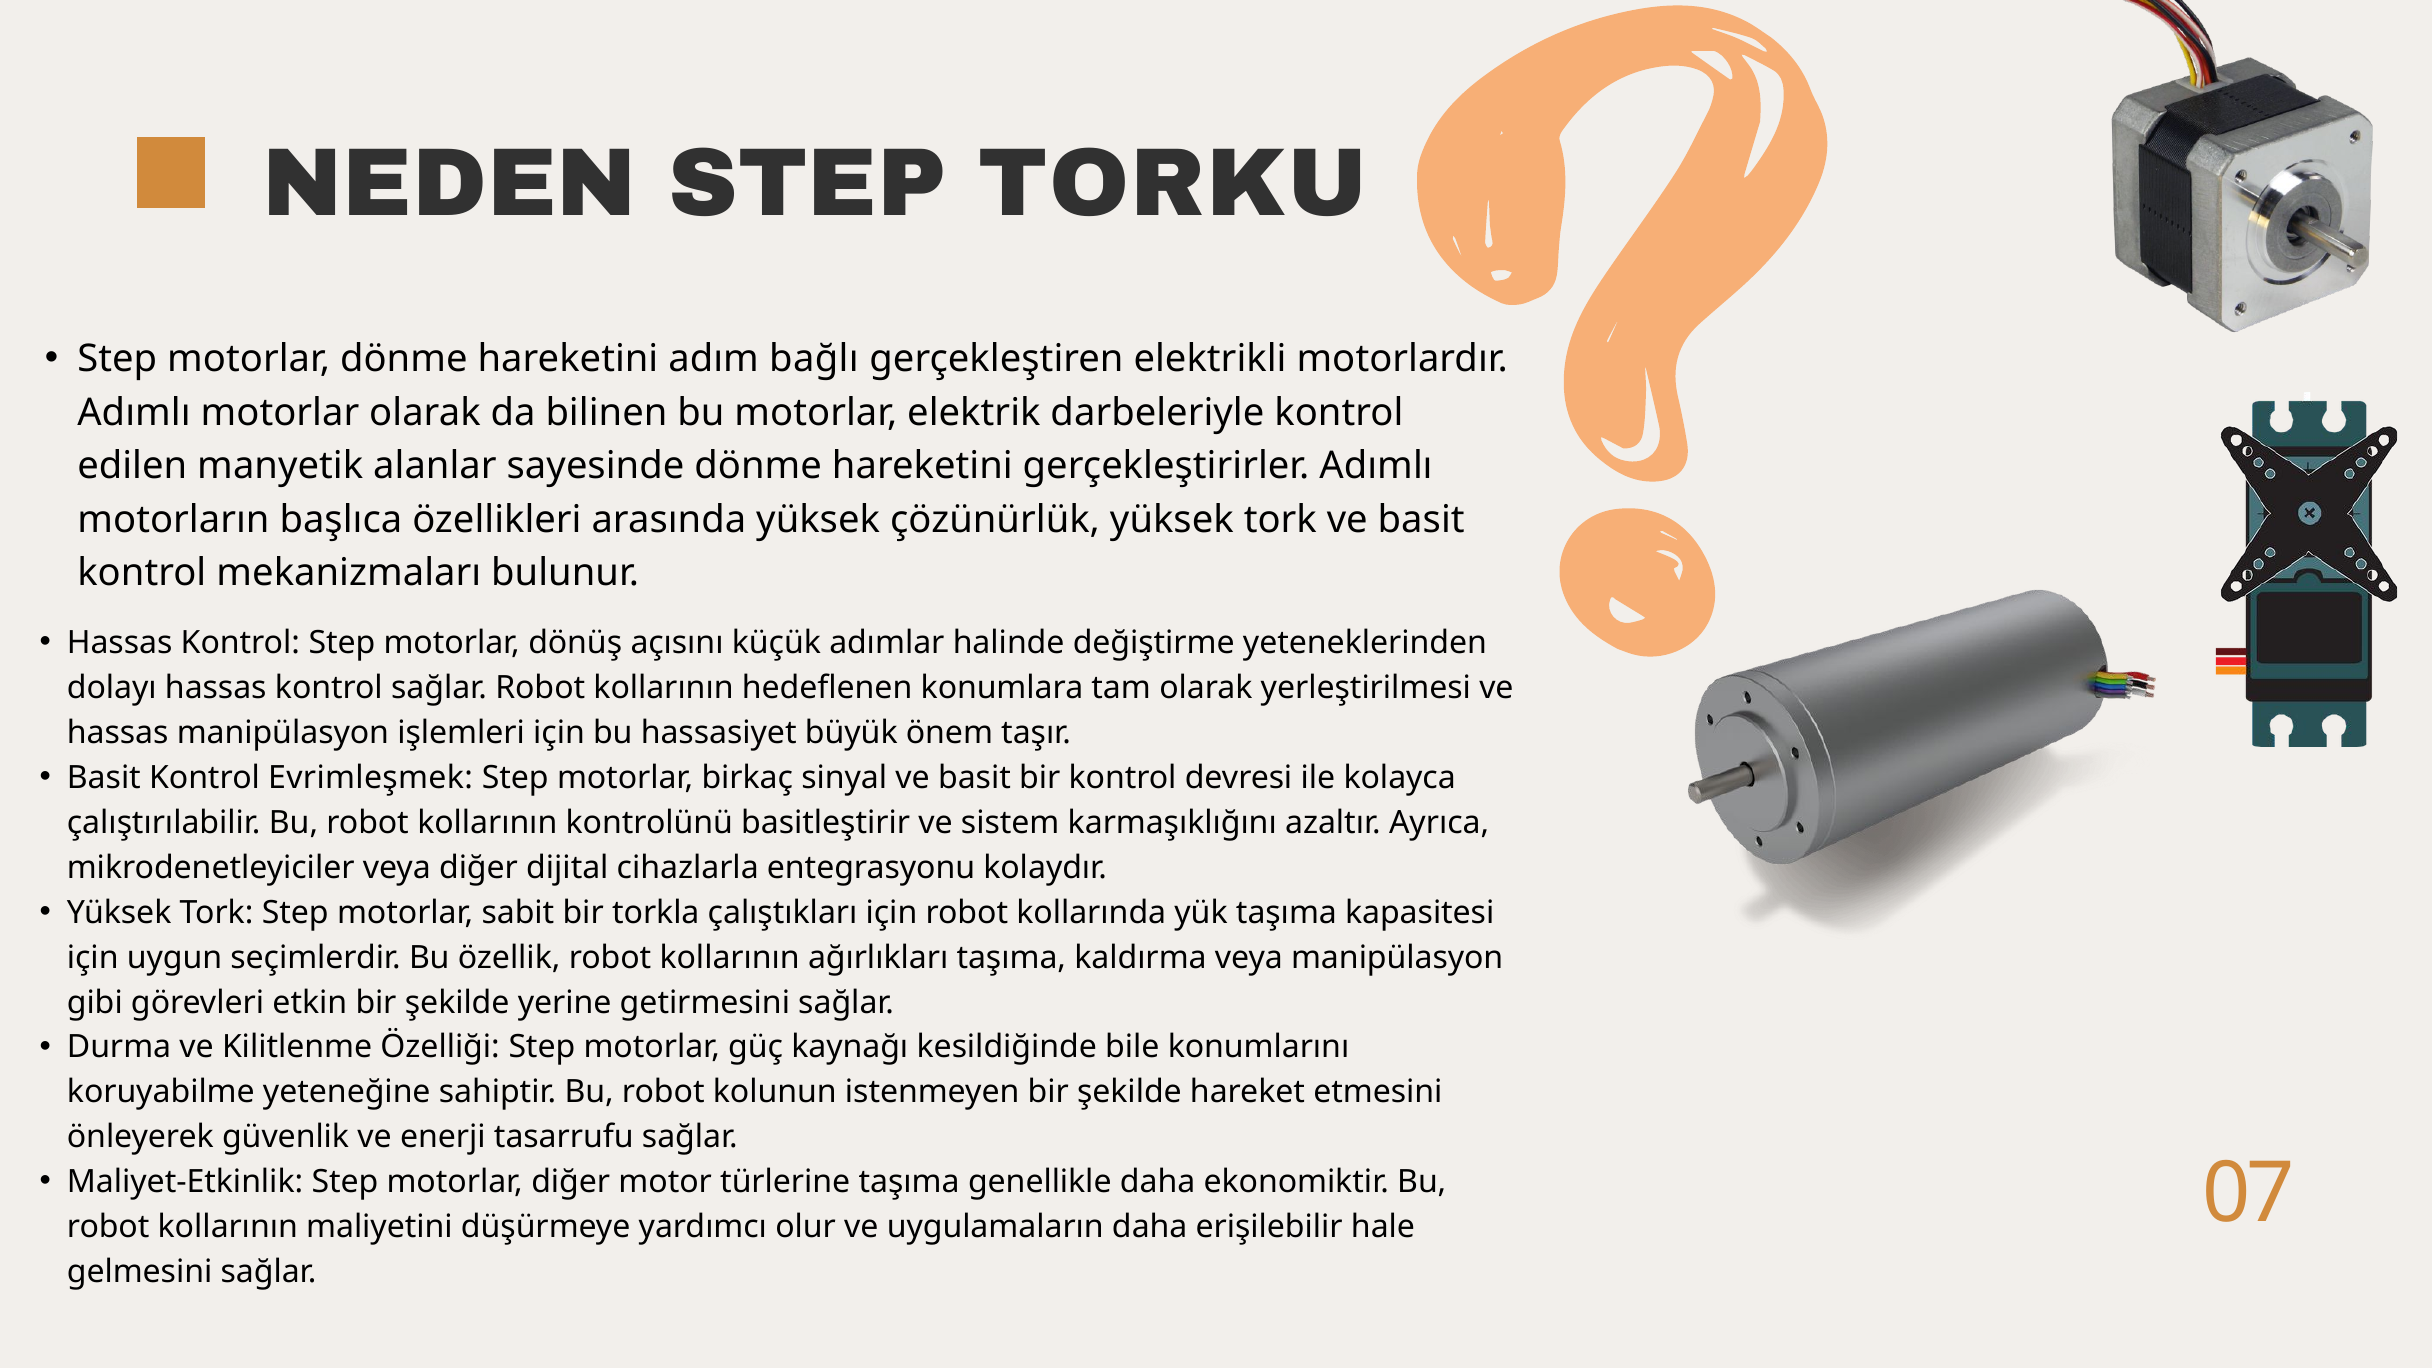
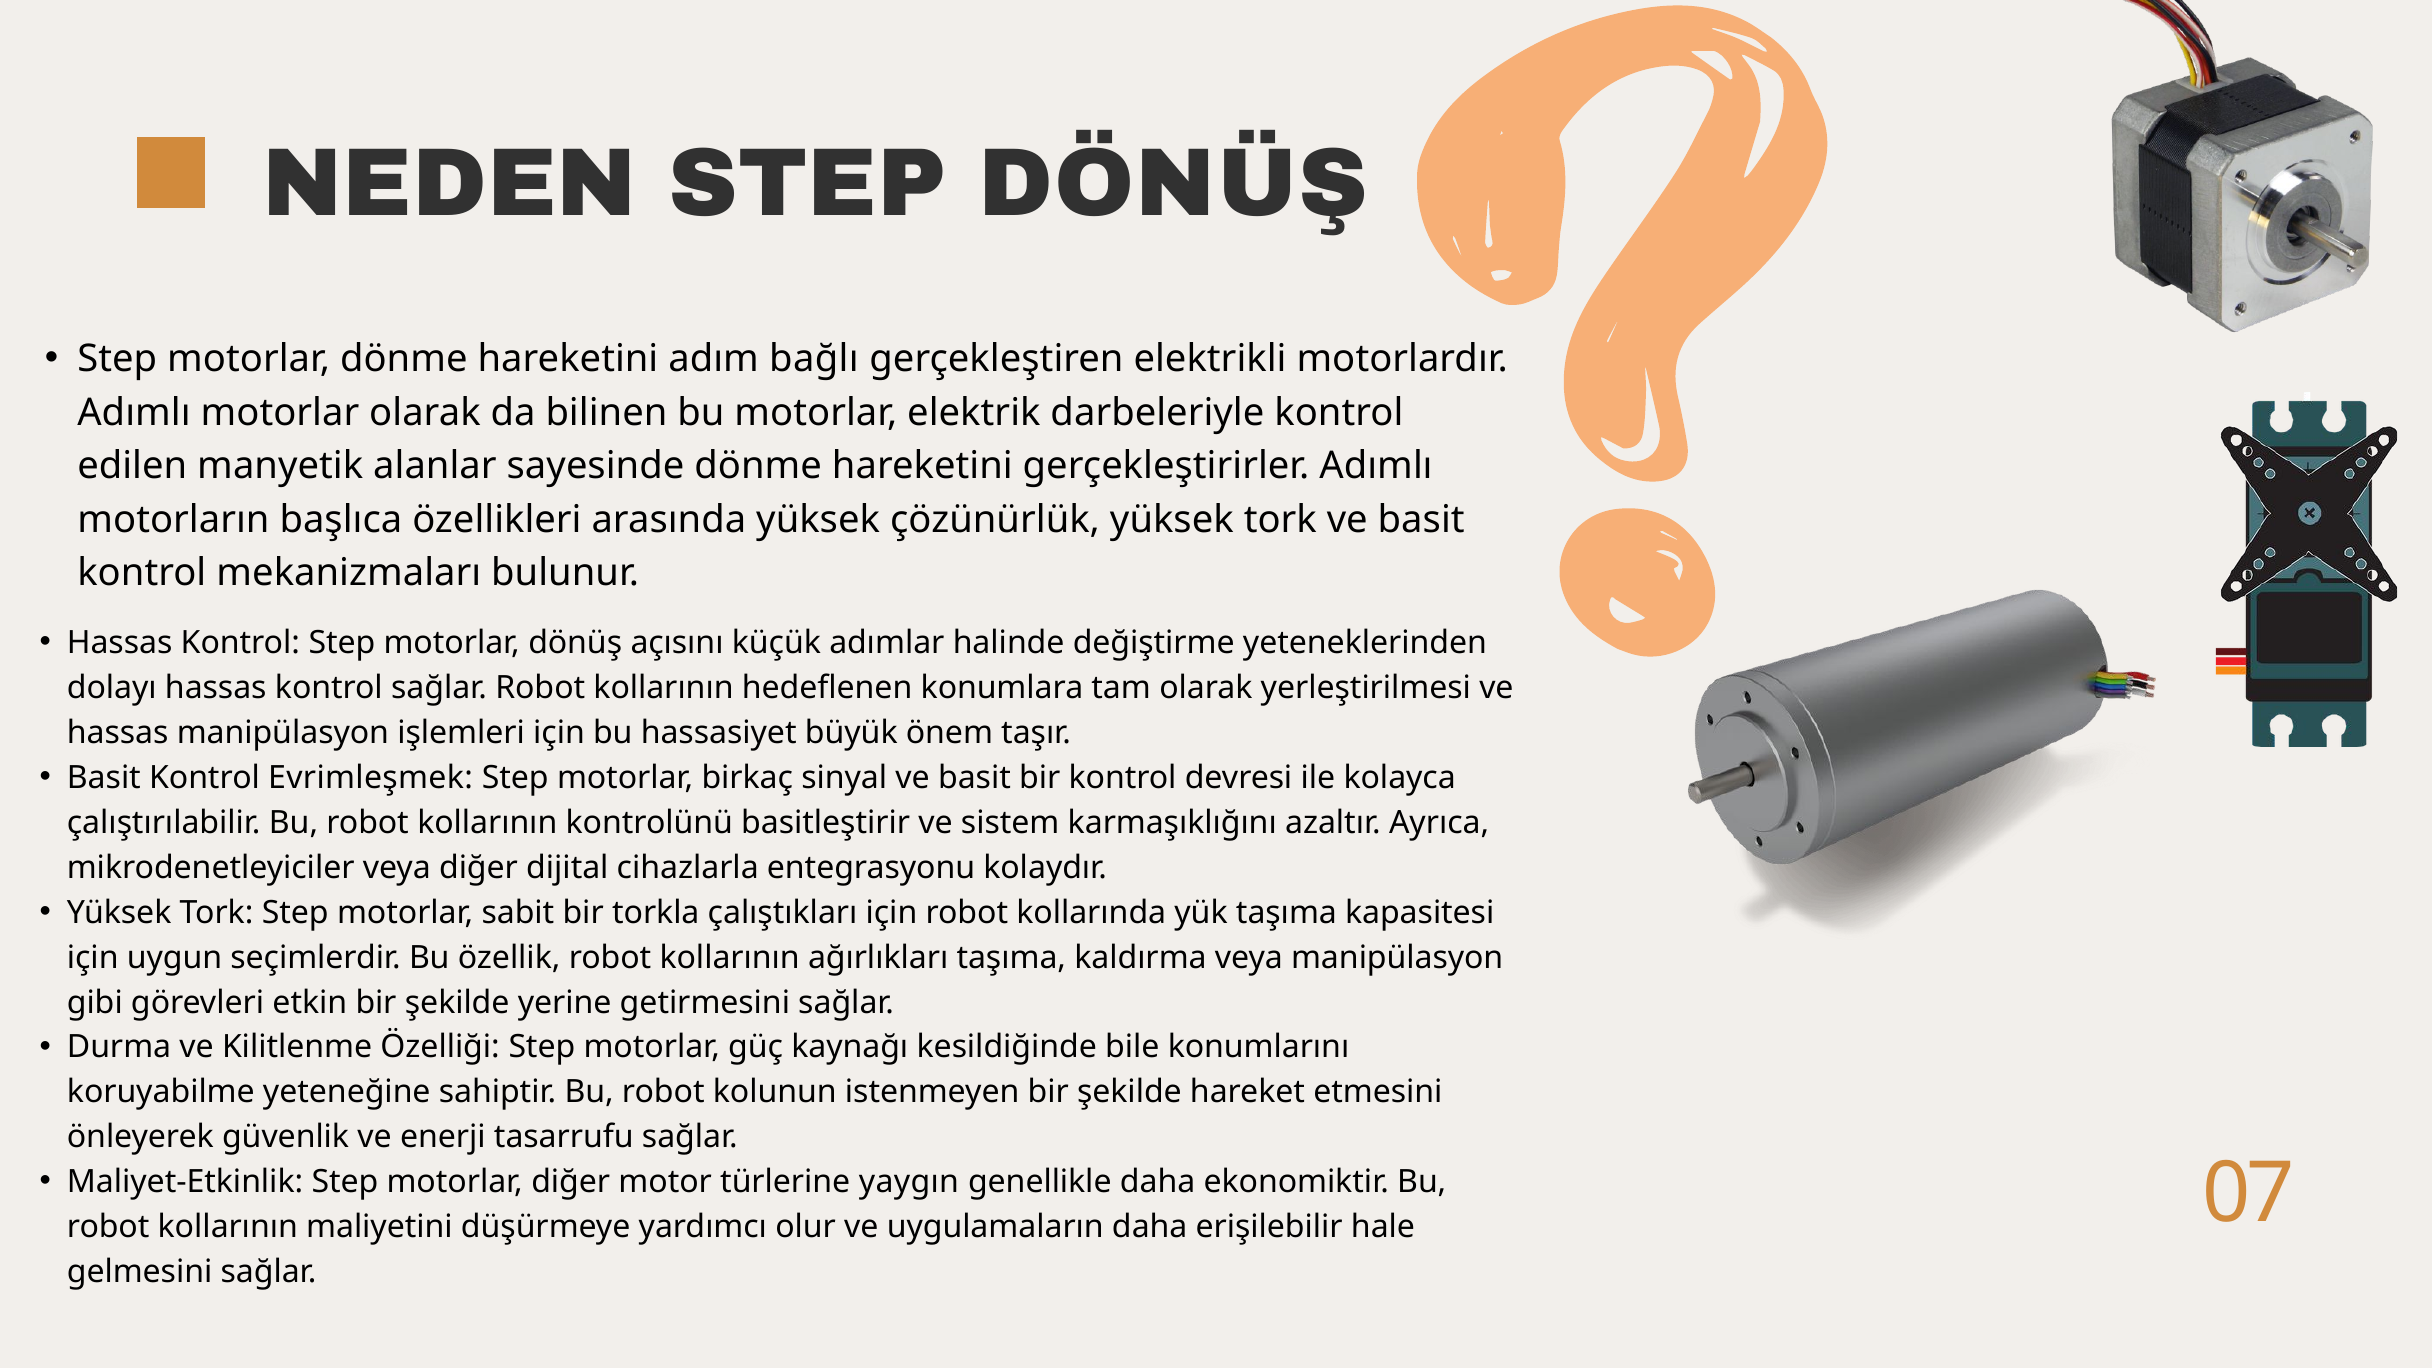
STEP TORKU: TORKU -> DÖNÜŞ (1173, 184)
türlerine taşıma: taşıma -> yaygın (909, 1182)
